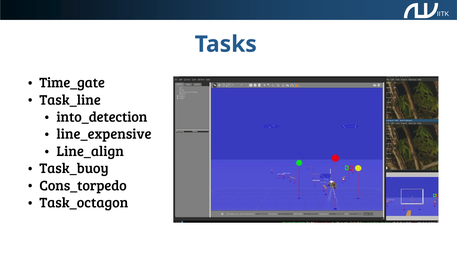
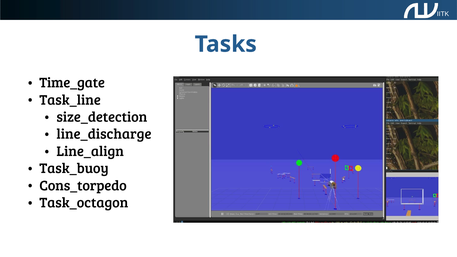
into_detection: into_detection -> size_detection (102, 117)
line_expensive: line_expensive -> line_discharge (104, 134)
